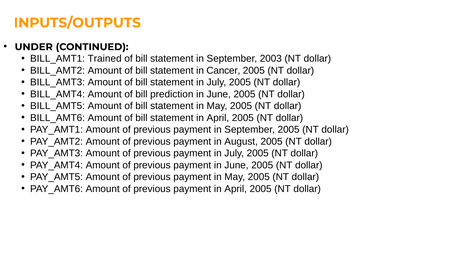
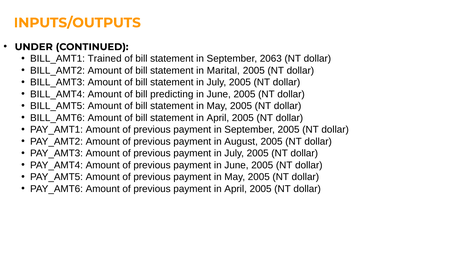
2003: 2003 -> 2063 (271, 59)
Cancer: Cancer -> Marital (223, 71)
prediction: prediction -> predicting (172, 94)
